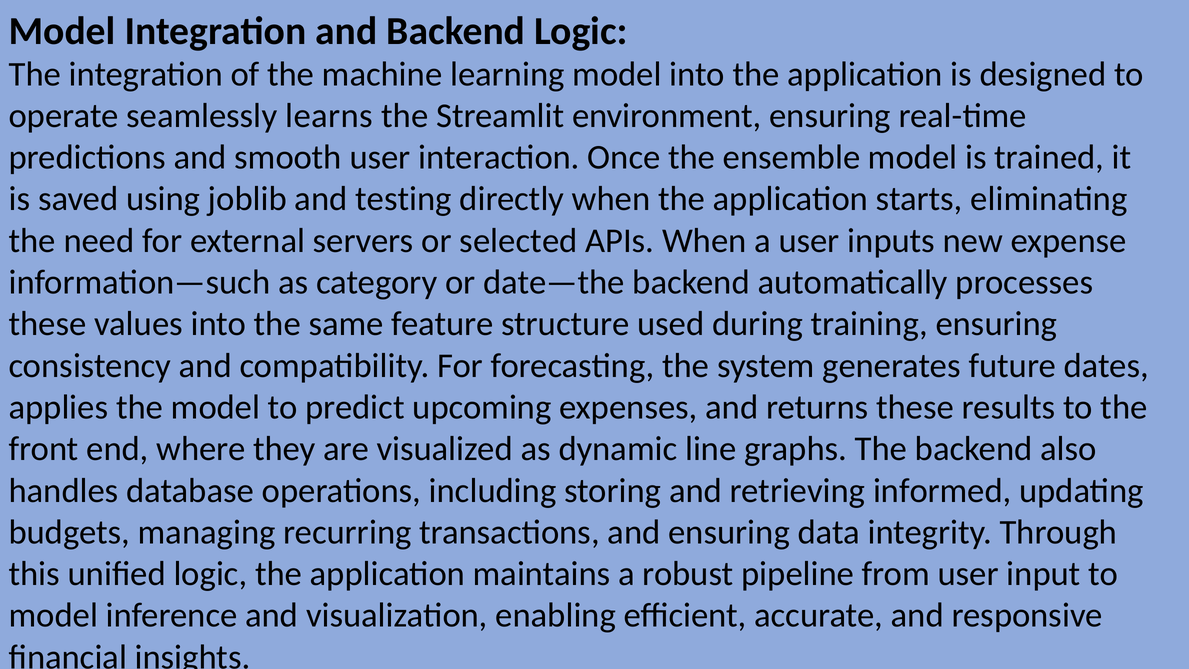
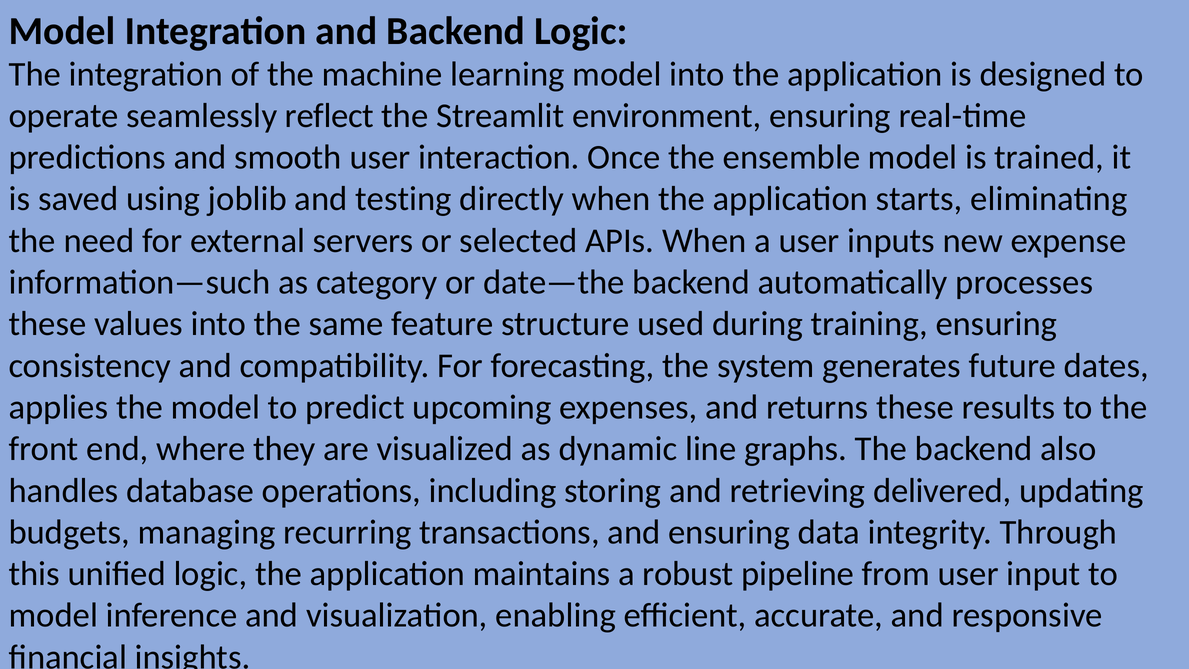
learns: learns -> reflect (329, 116)
informed: informed -> delivered (942, 490)
